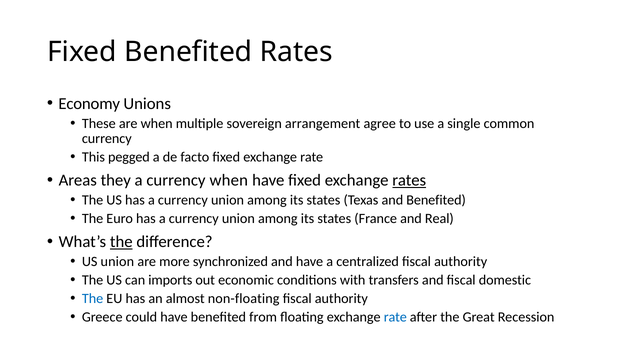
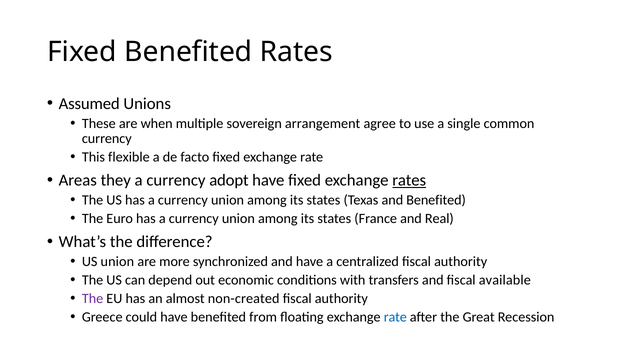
Economy: Economy -> Assumed (89, 104)
pegged: pegged -> flexible (129, 157)
currency when: when -> adopt (229, 181)
the underline: present -> none (121, 242)
imports: imports -> depend (170, 281)
domestic: domestic -> available (505, 281)
The colour: blue -> purple (93, 299)
non-floating: non-floating -> non-created (244, 299)
